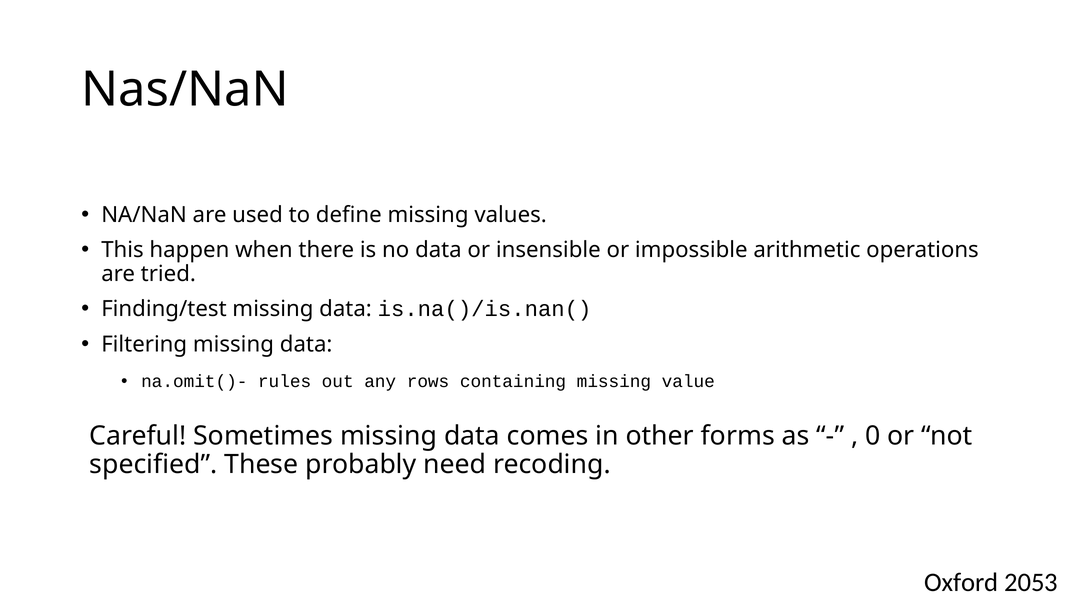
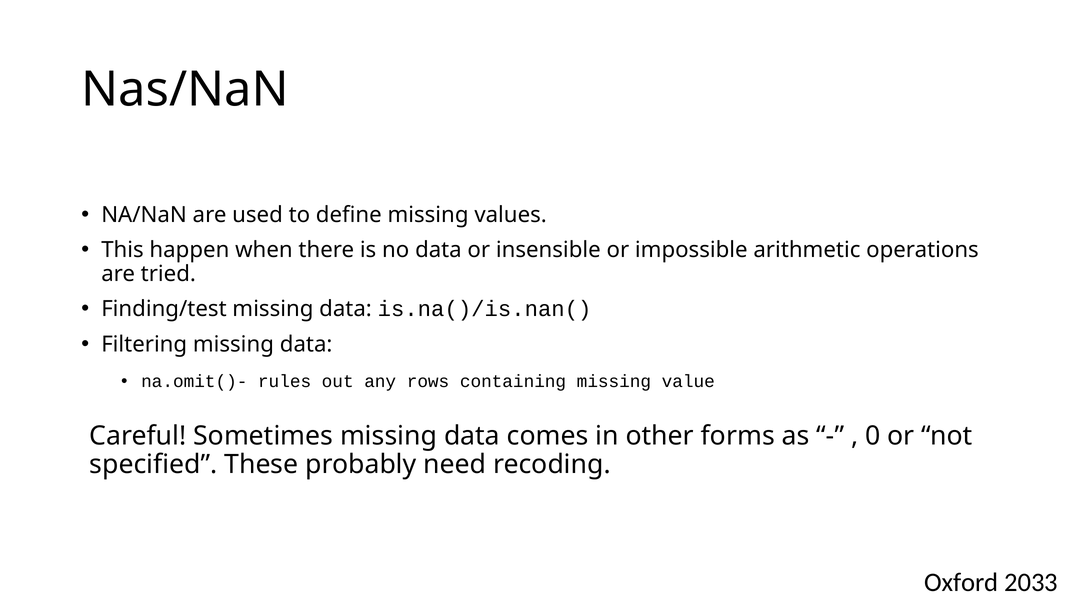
2053: 2053 -> 2033 (1031, 582)
